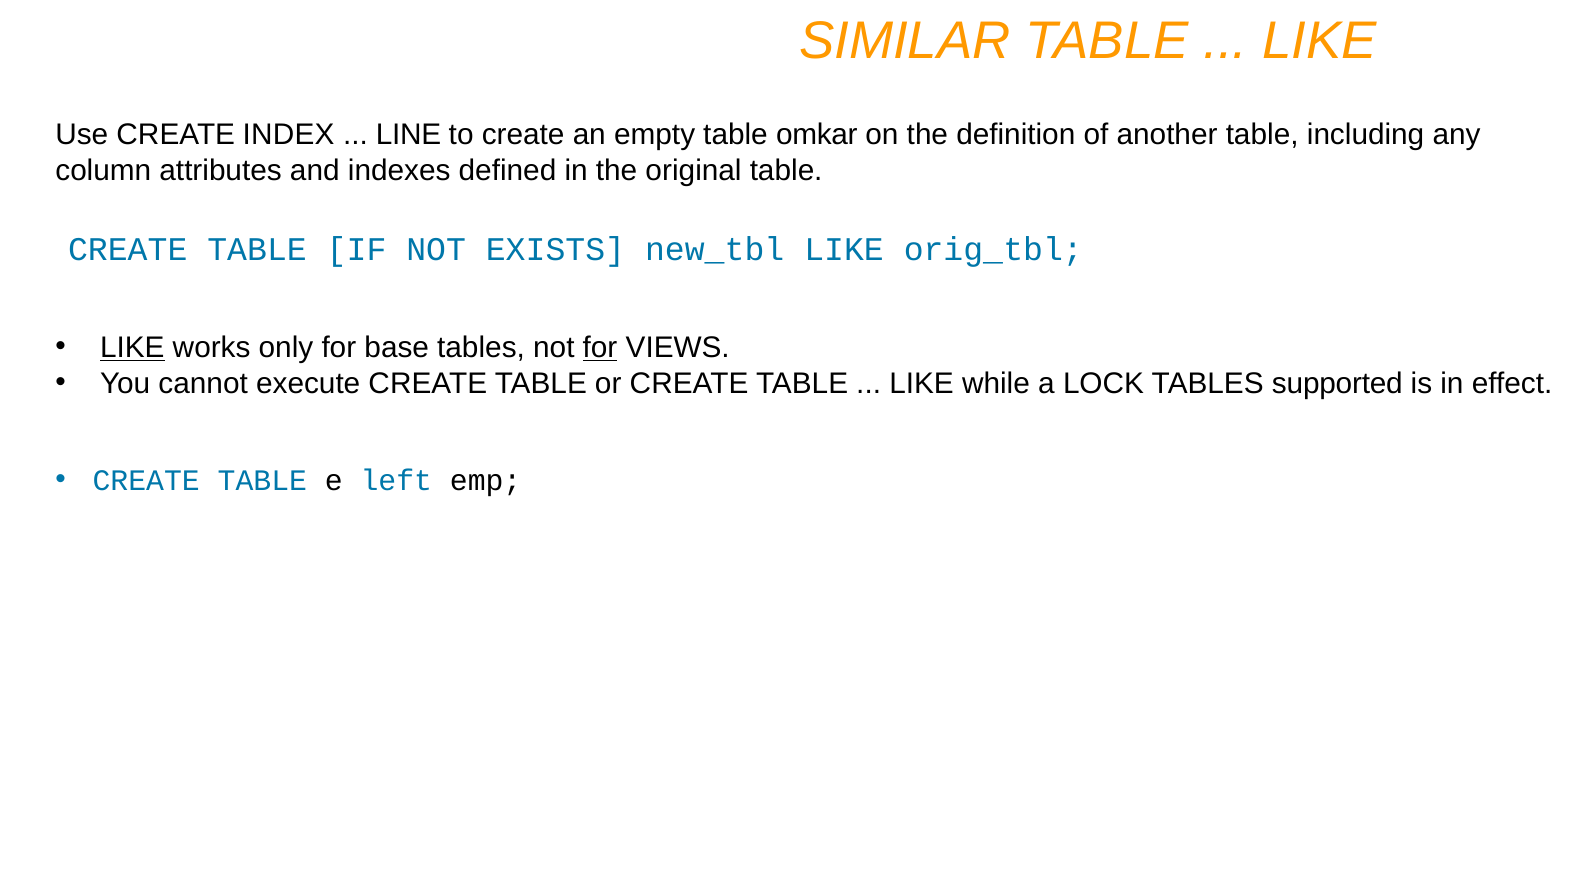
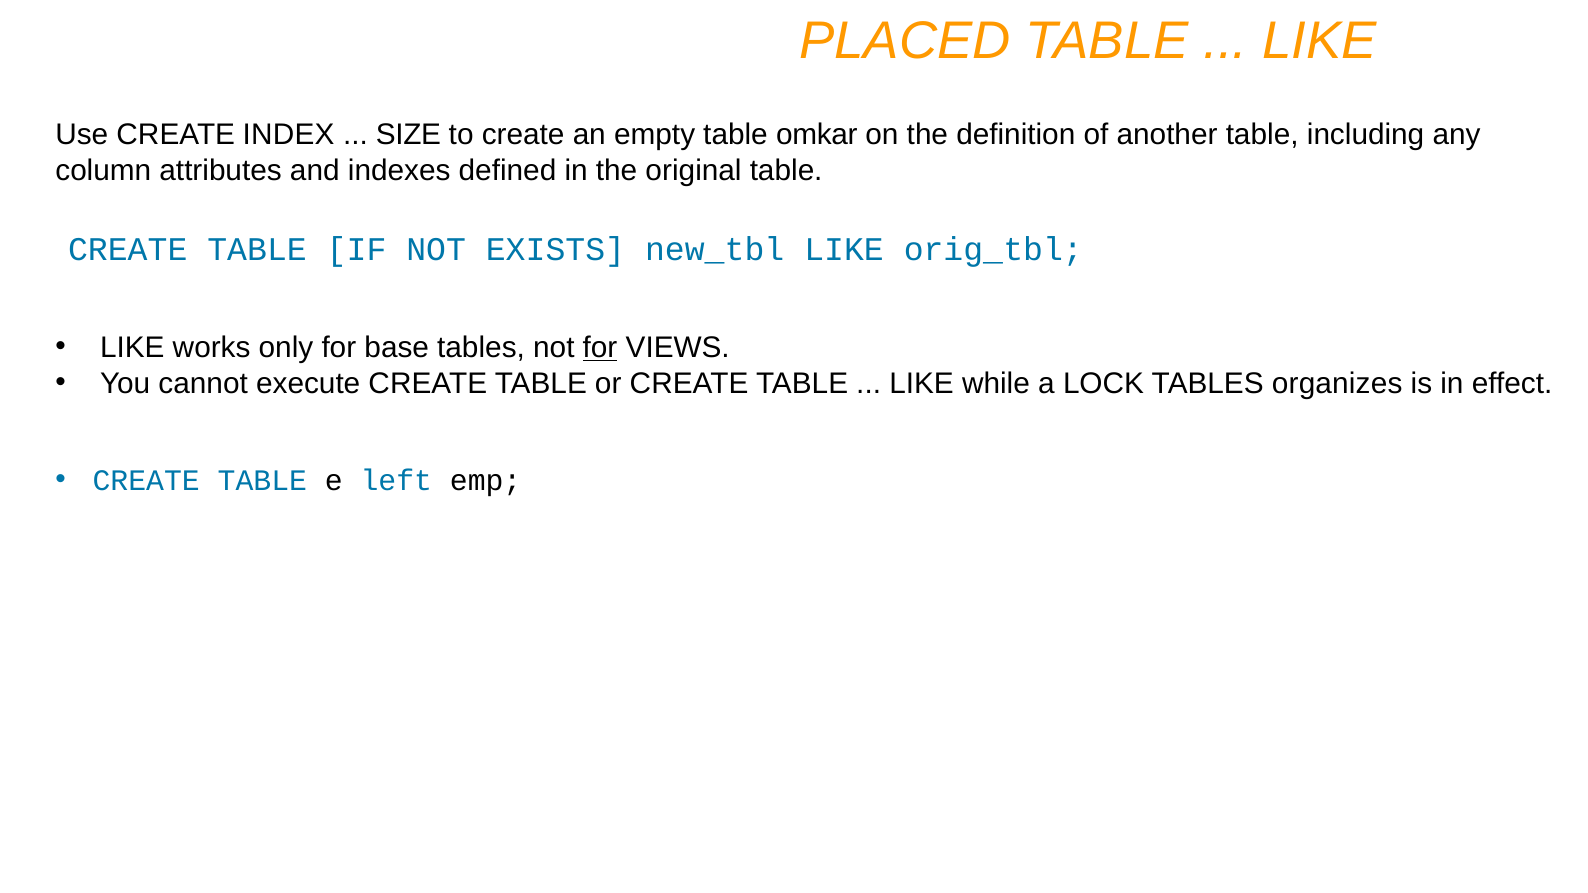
SIMILAR: SIMILAR -> PLACED (905, 41)
LINE: LINE -> SIZE (408, 135)
LIKE underline: present -> none (132, 348)
supported: supported -> organizes (1337, 384)
